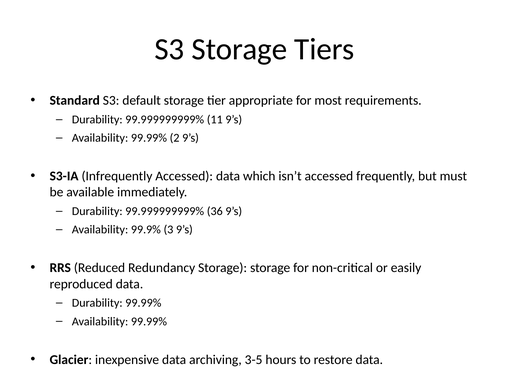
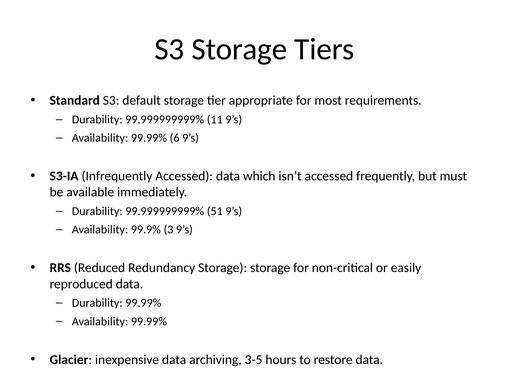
2: 2 -> 6 (175, 138)
36: 36 -> 51 (215, 212)
